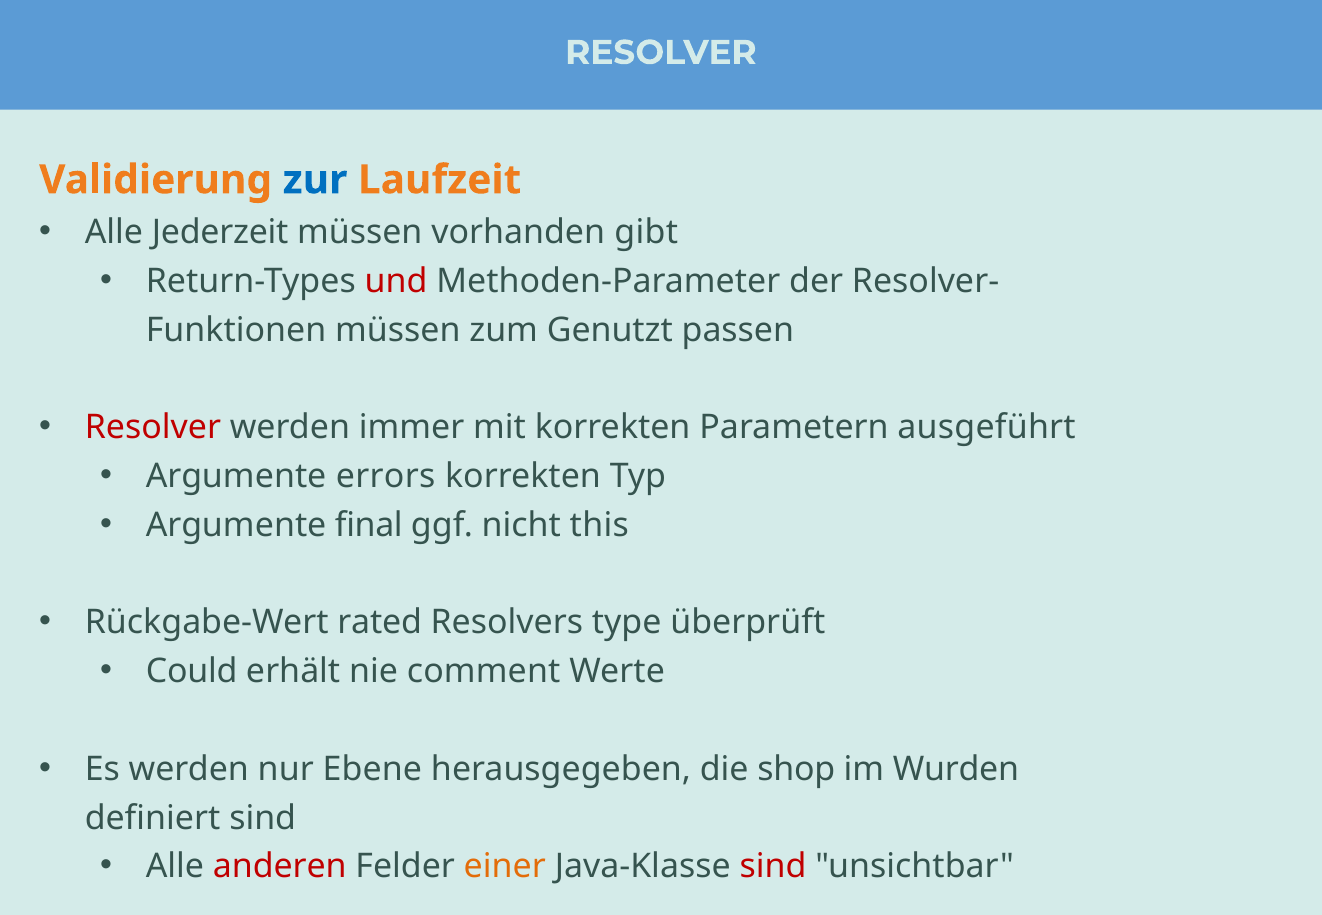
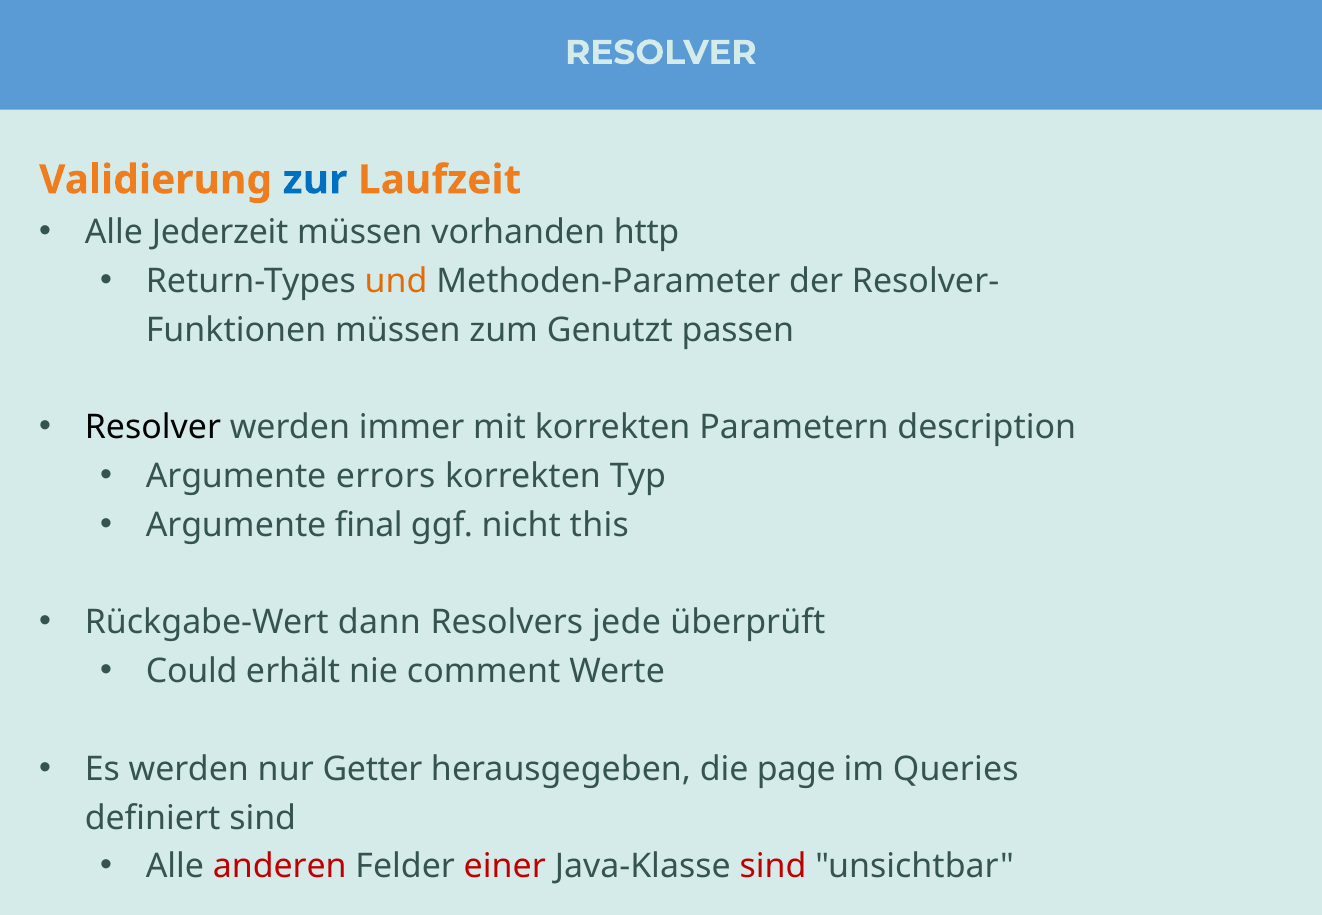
gibt: gibt -> http (647, 232)
und colour: red -> orange (396, 281)
Resolver colour: red -> black (153, 428)
ausgeführt: ausgeführt -> description (987, 428)
rated: rated -> dann (379, 623)
type: type -> jede (626, 623)
Ebene: Ebene -> Getter (373, 769)
shop: shop -> page (796, 769)
Wurden: Wurden -> Queries (956, 769)
einer colour: orange -> red (505, 867)
